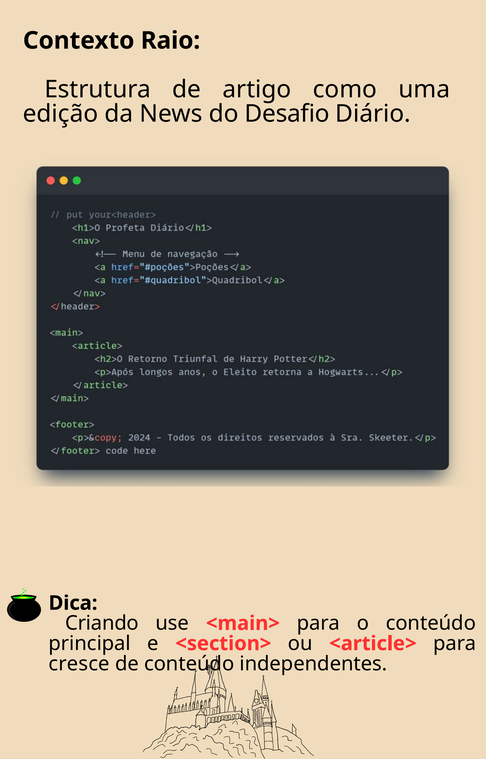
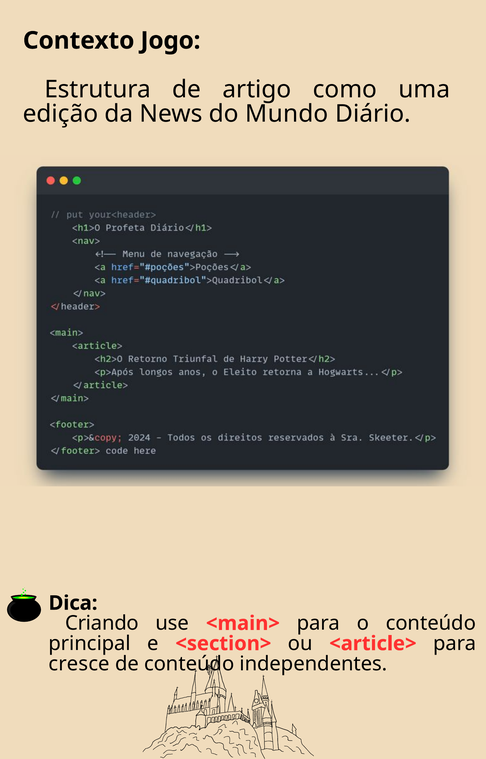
Raio: Raio -> Jogo (170, 41)
Desafio: Desafio -> Mundo (287, 114)
